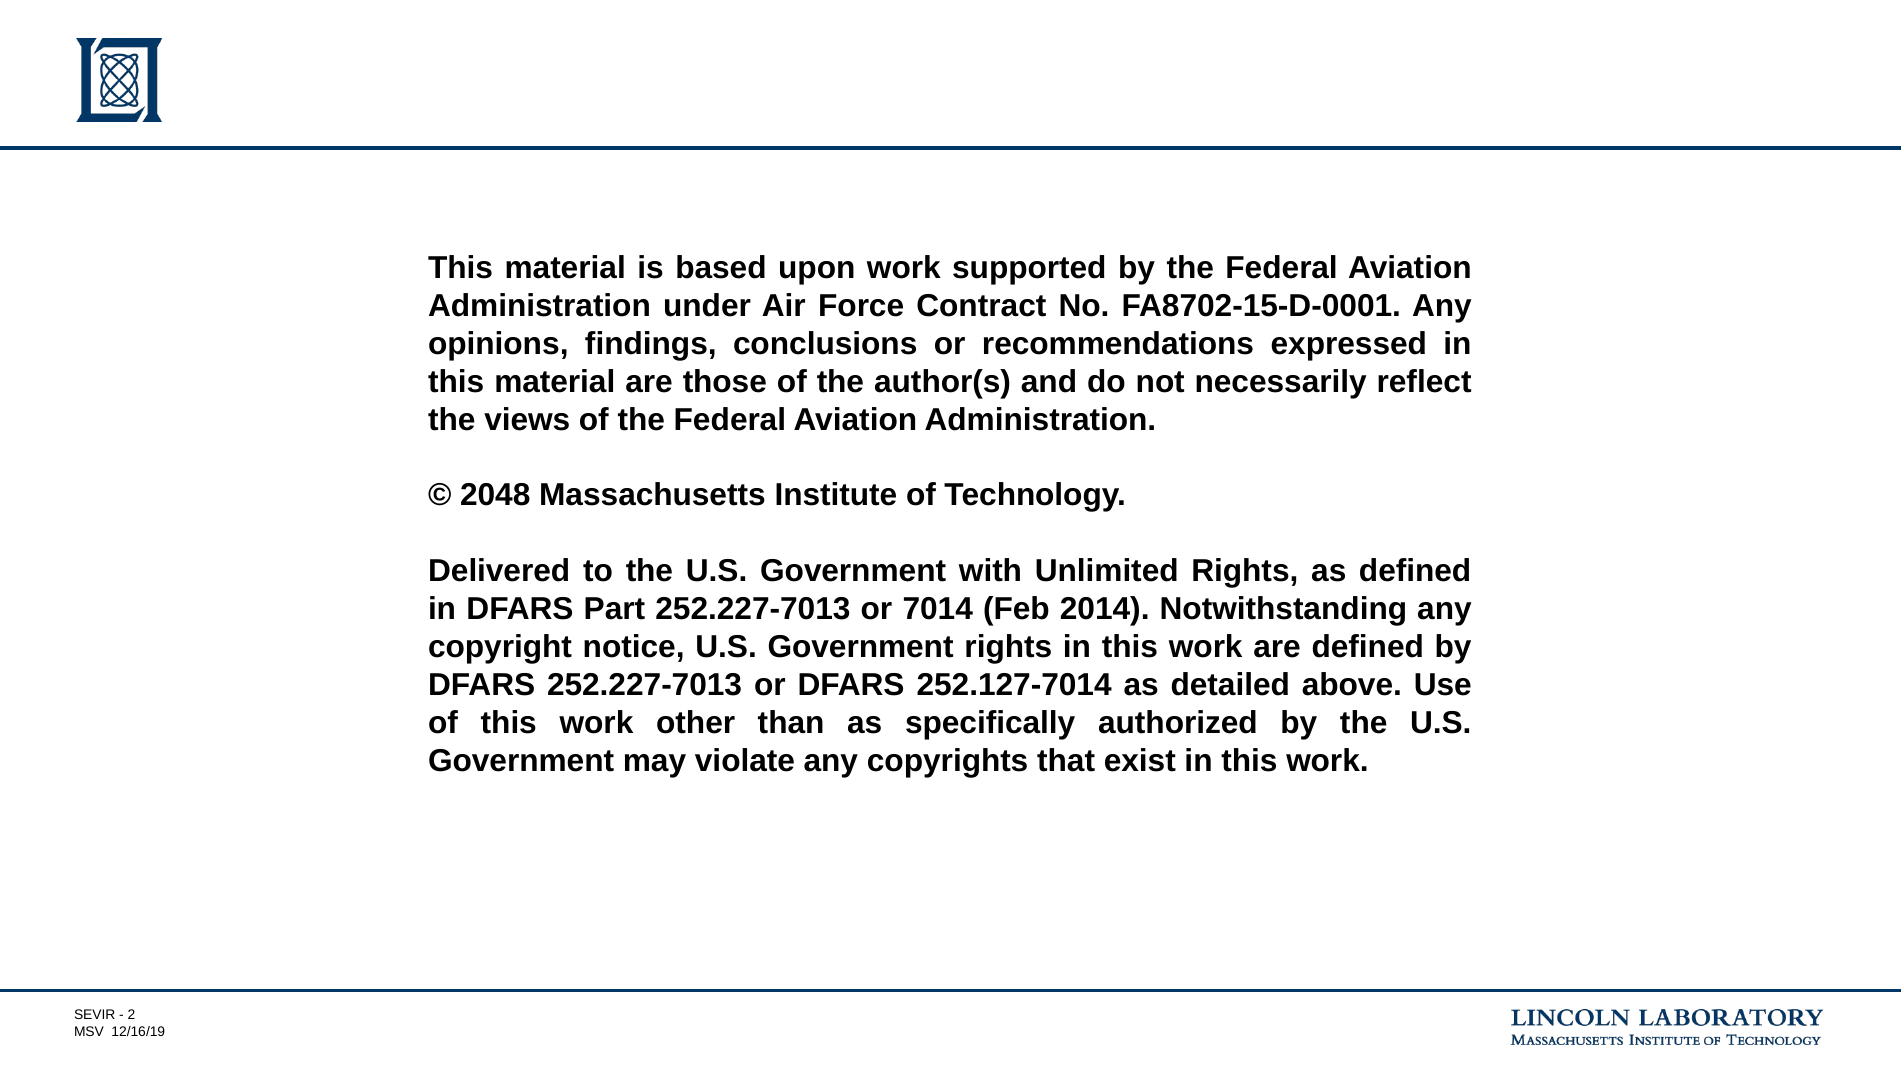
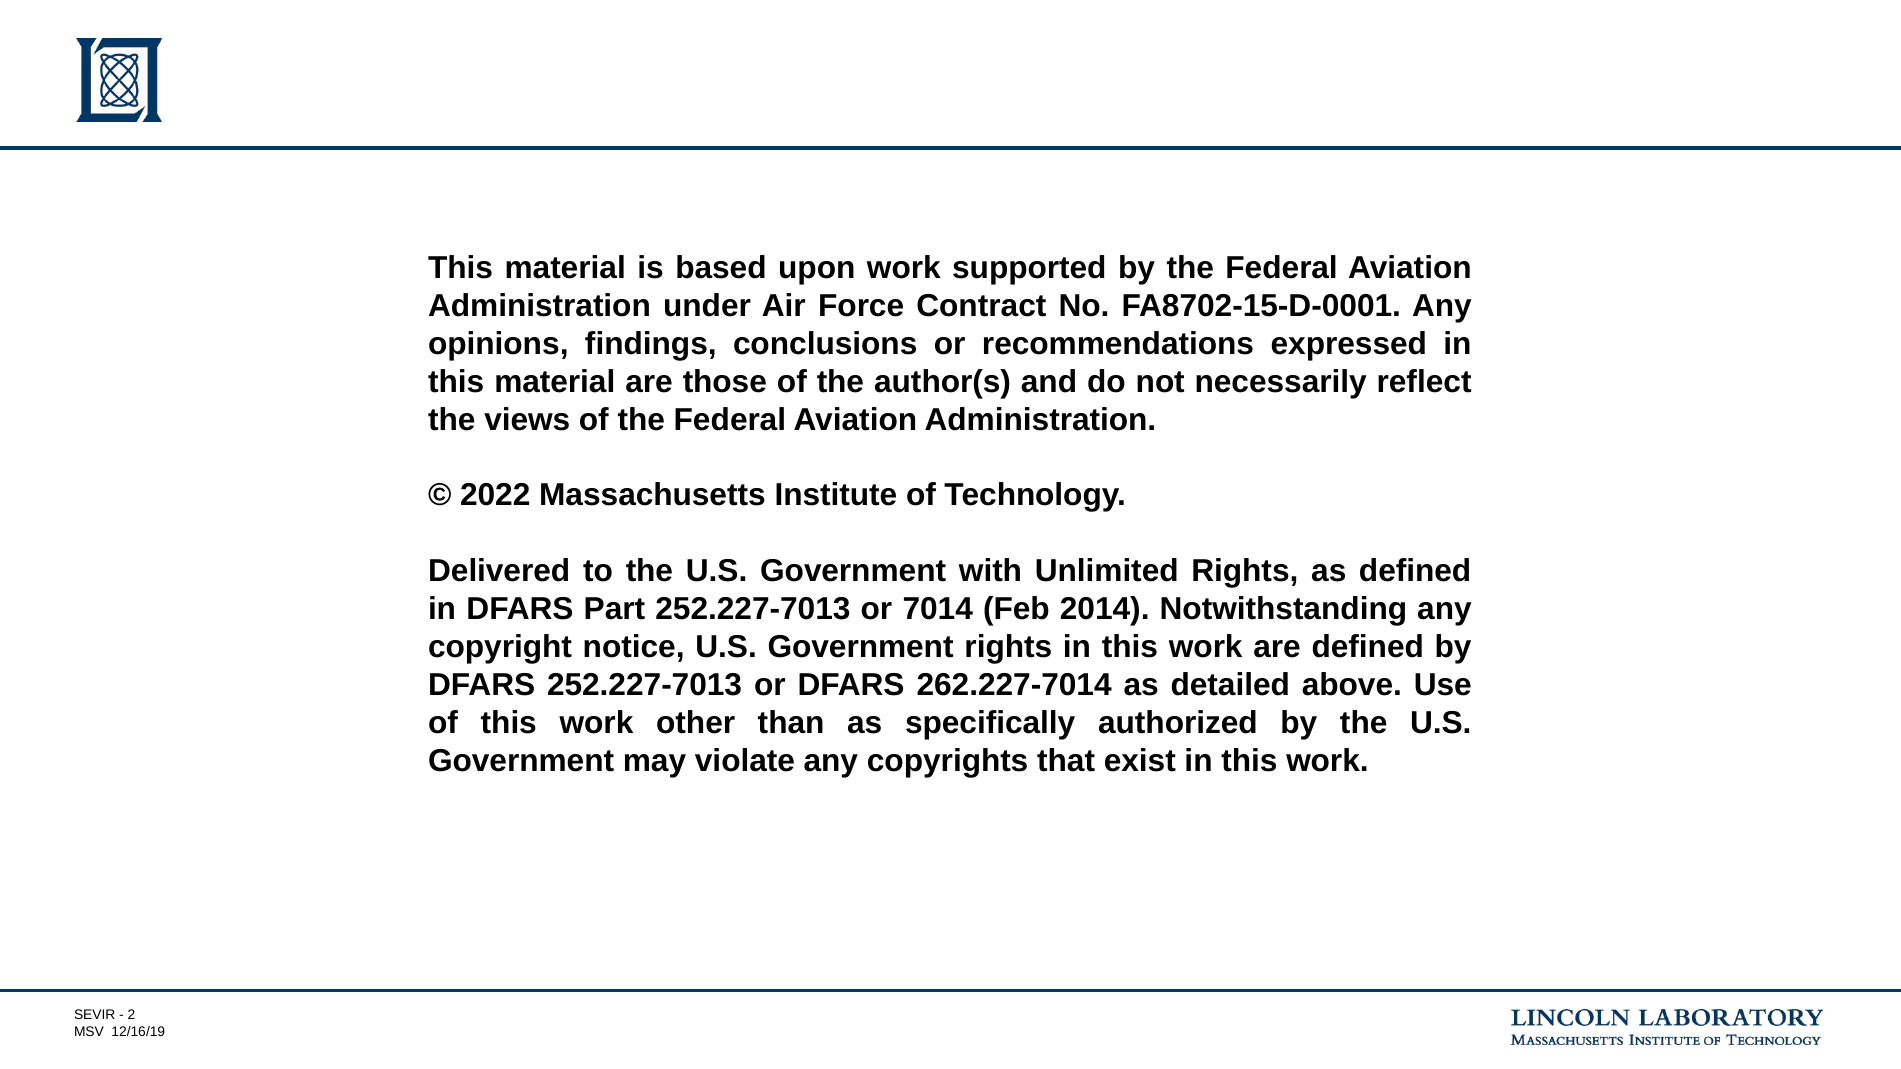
2048: 2048 -> 2022 (495, 496)
252.127-7014: 252.127-7014 -> 262.227-7014 (1014, 686)
